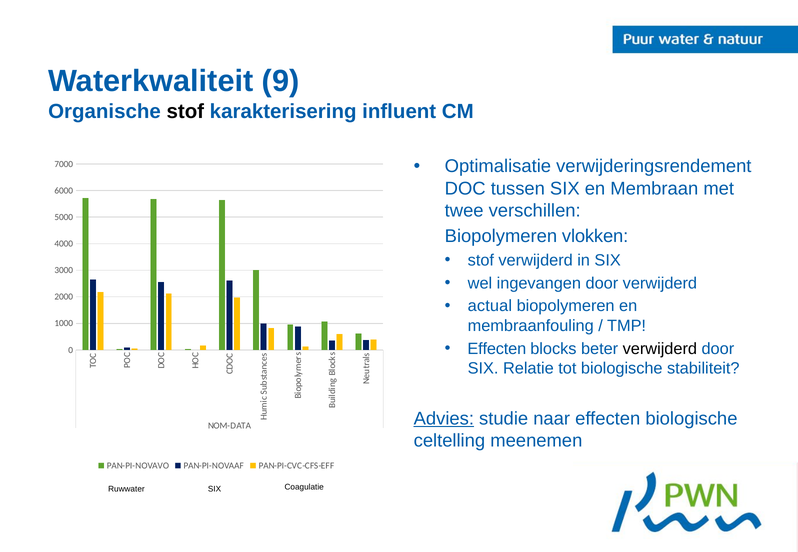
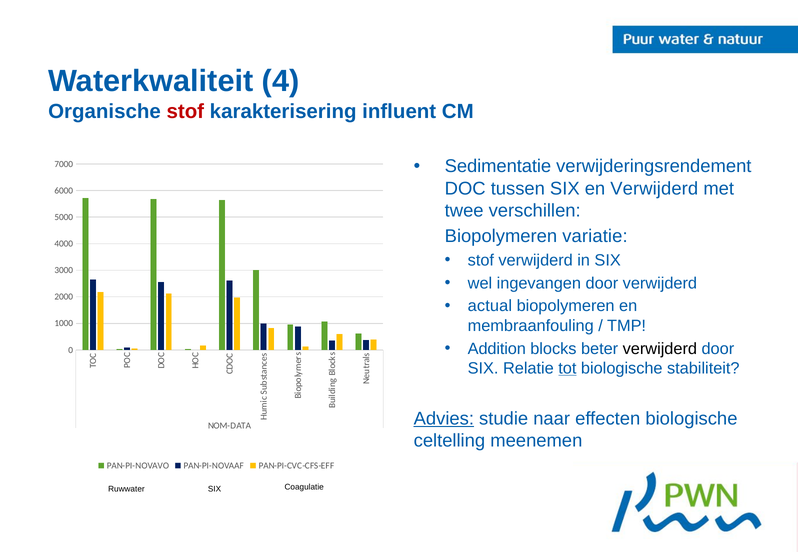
9: 9 -> 4 (281, 81)
stof colour: black -> red (185, 111)
Optimalisatie: Optimalisatie -> Sedimentatie (498, 167)
en Membraan: Membraan -> Verwijderd (654, 189)
vlokken: vlokken -> variatie (595, 237)
Effecten: Effecten -> Addition (497, 349)
tot underline: none -> present (567, 369)
